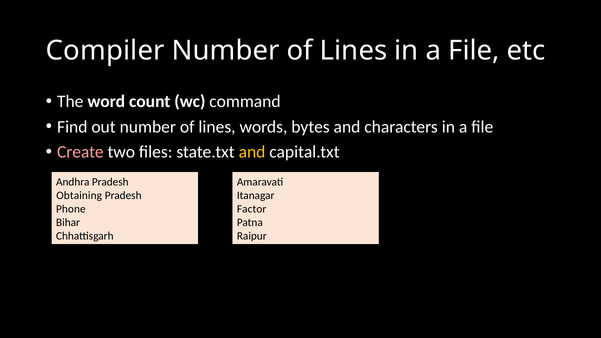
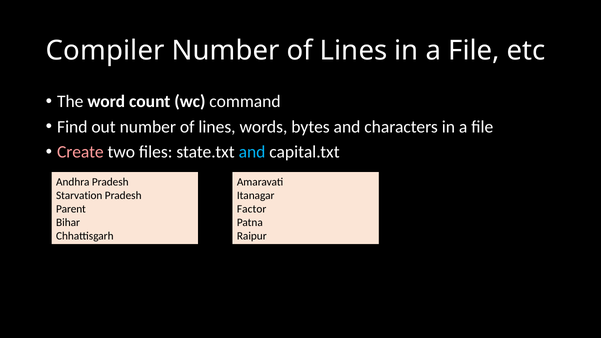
and colour: yellow -> light blue (252, 152)
Obtaining: Obtaining -> Starvation (79, 195)
Phone: Phone -> Parent (71, 209)
